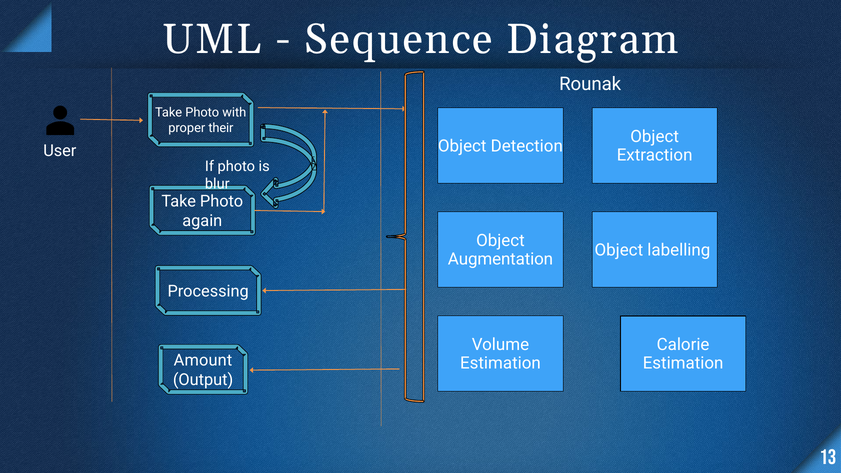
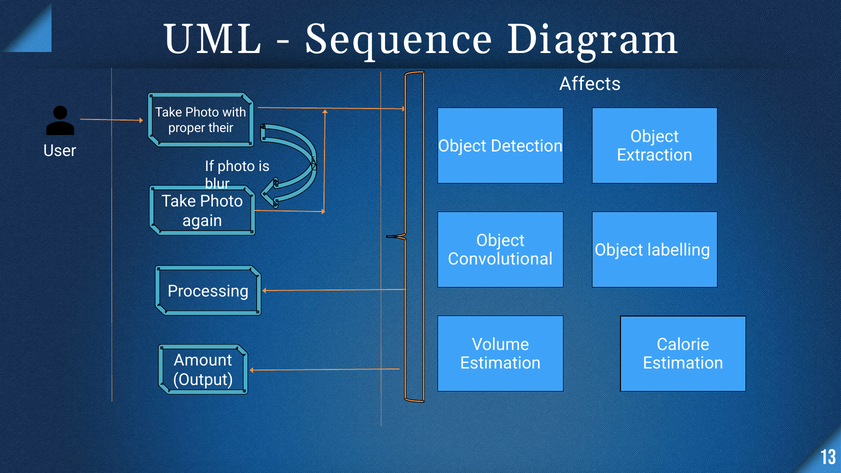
Rounak: Rounak -> Affects (590, 84)
Augmentation: Augmentation -> Convolutional (500, 259)
